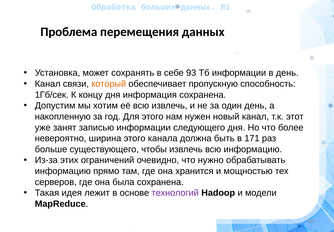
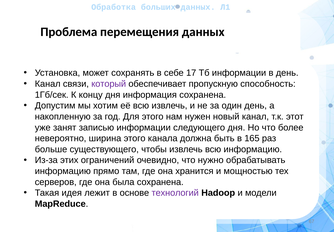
93: 93 -> 17 (191, 73)
который colour: orange -> purple (109, 84)
171: 171 -> 165 (252, 138)
